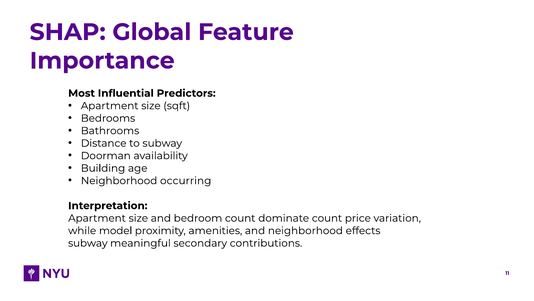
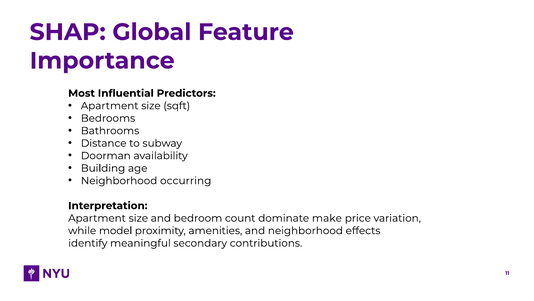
dominate count: count -> make (327, 218)
subway: subway -> identify (88, 243)
